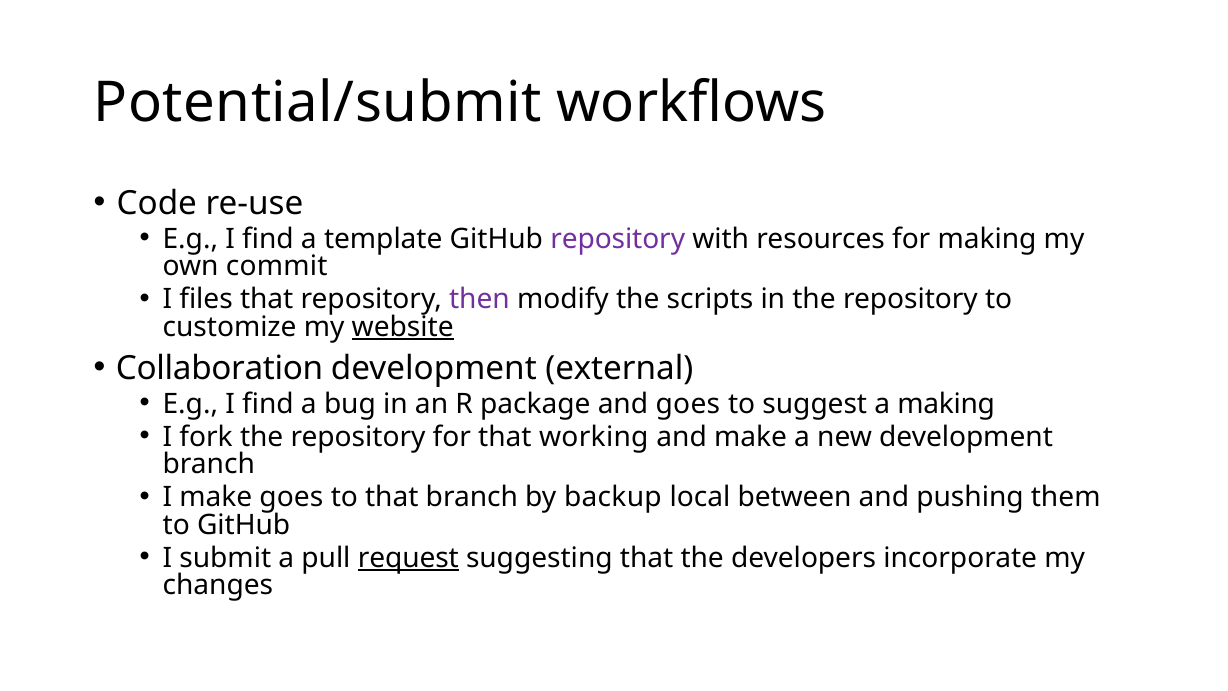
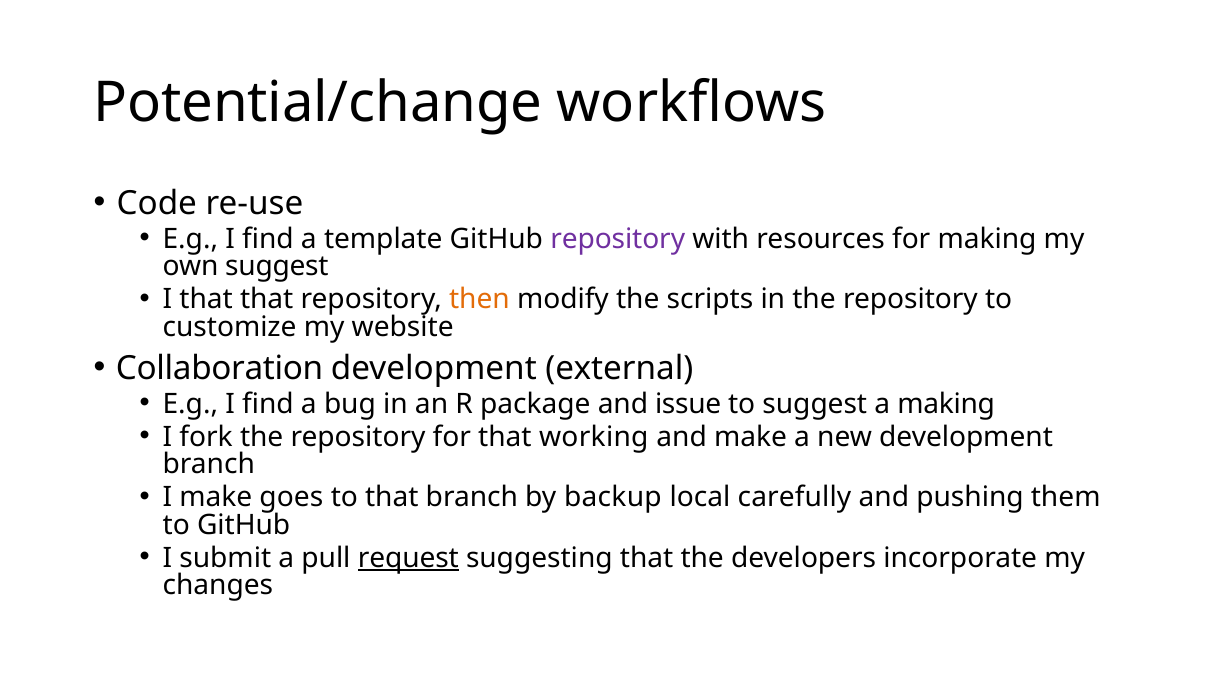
Potential/submit: Potential/submit -> Potential/change (318, 103)
own commit: commit -> suggest (277, 266)
I files: files -> that (206, 299)
then colour: purple -> orange (479, 299)
website underline: present -> none (403, 327)
and goes: goes -> issue (688, 404)
between: between -> carefully (794, 497)
